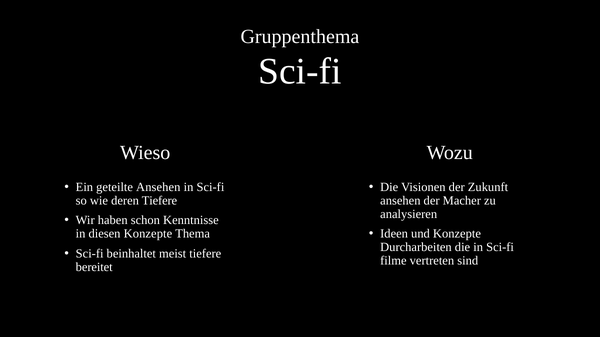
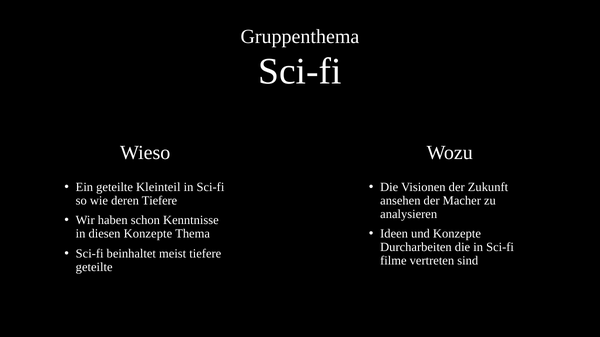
geteilte Ansehen: Ansehen -> Kleinteil (158, 187)
bereitet: bereitet -> geteilte (94, 267)
